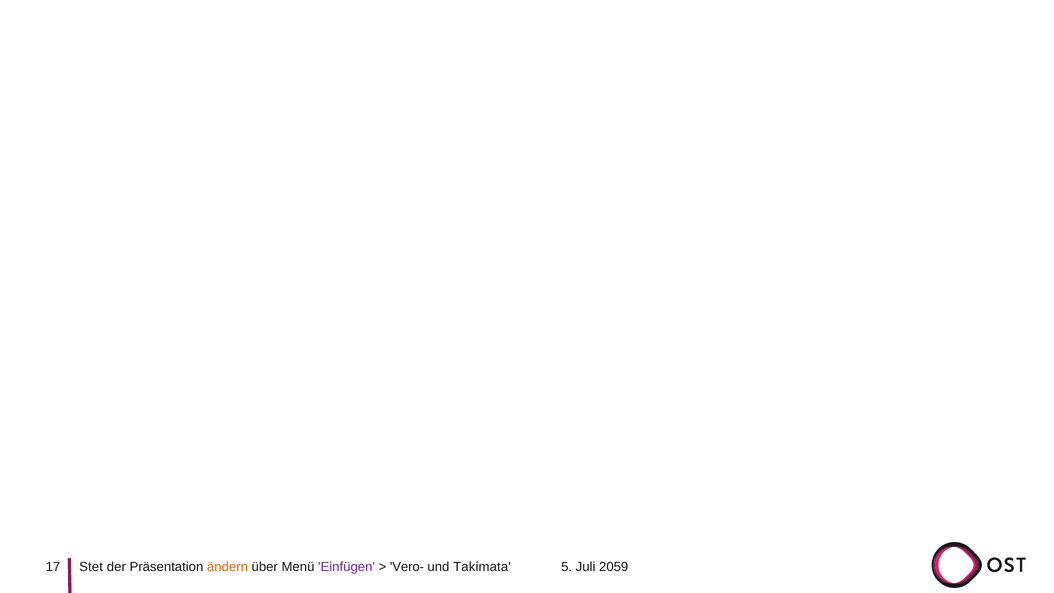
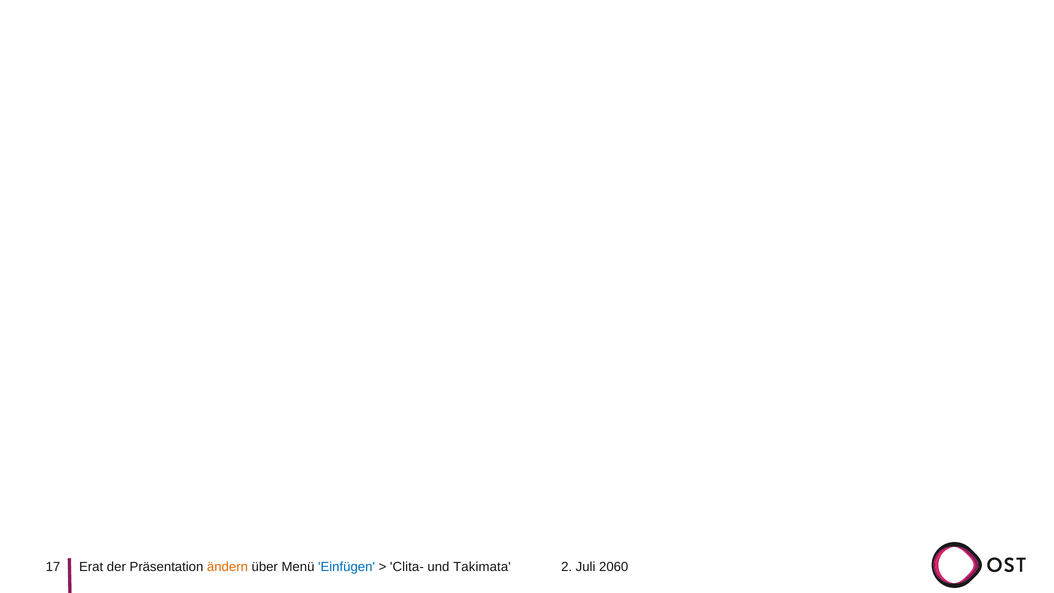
5: 5 -> 2 (567, 566)
2059: 2059 -> 2060 (614, 566)
Stet: Stet -> Erat (91, 567)
Einfügen colour: purple -> blue (346, 567)
Vero-: Vero- -> Clita- (407, 567)
